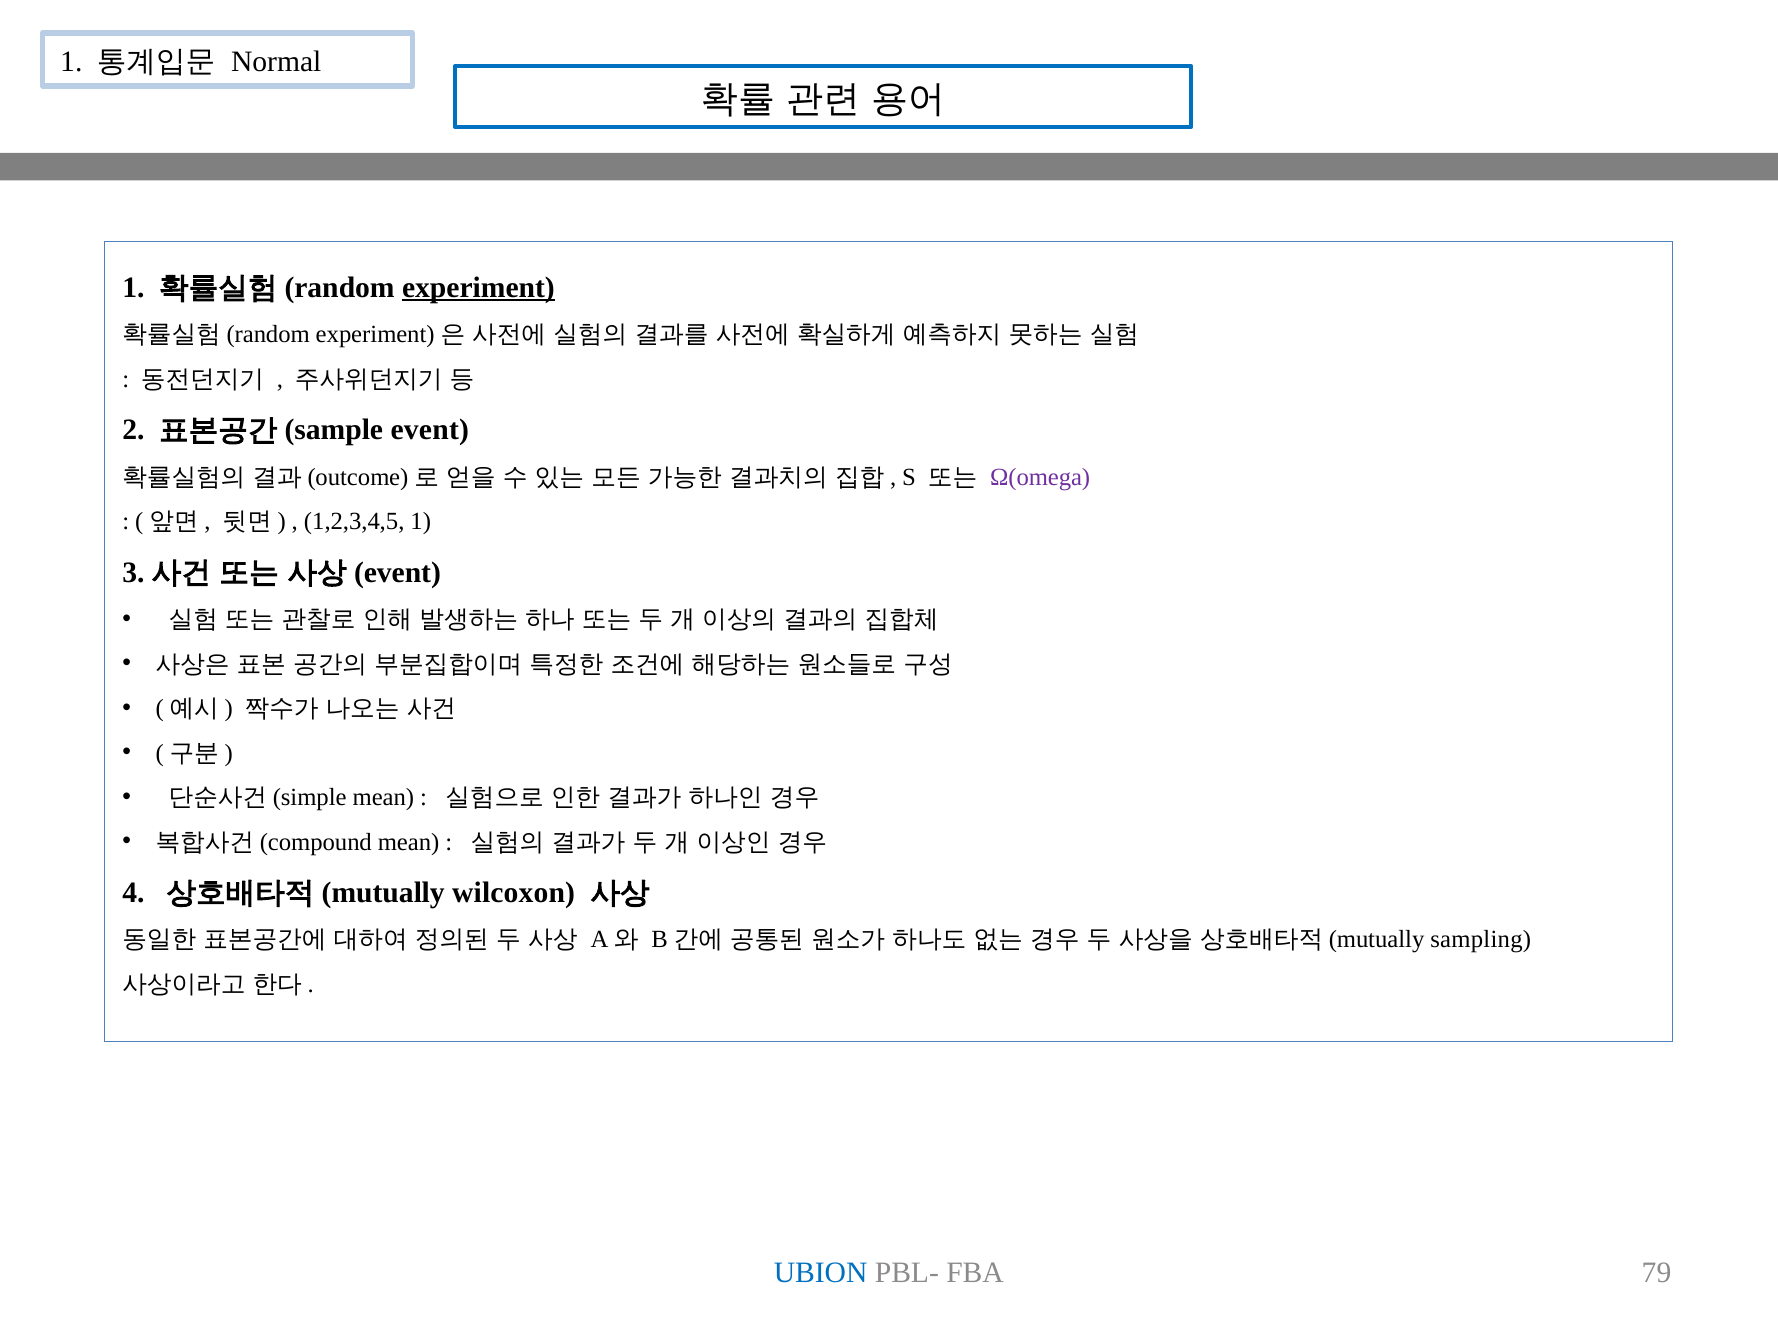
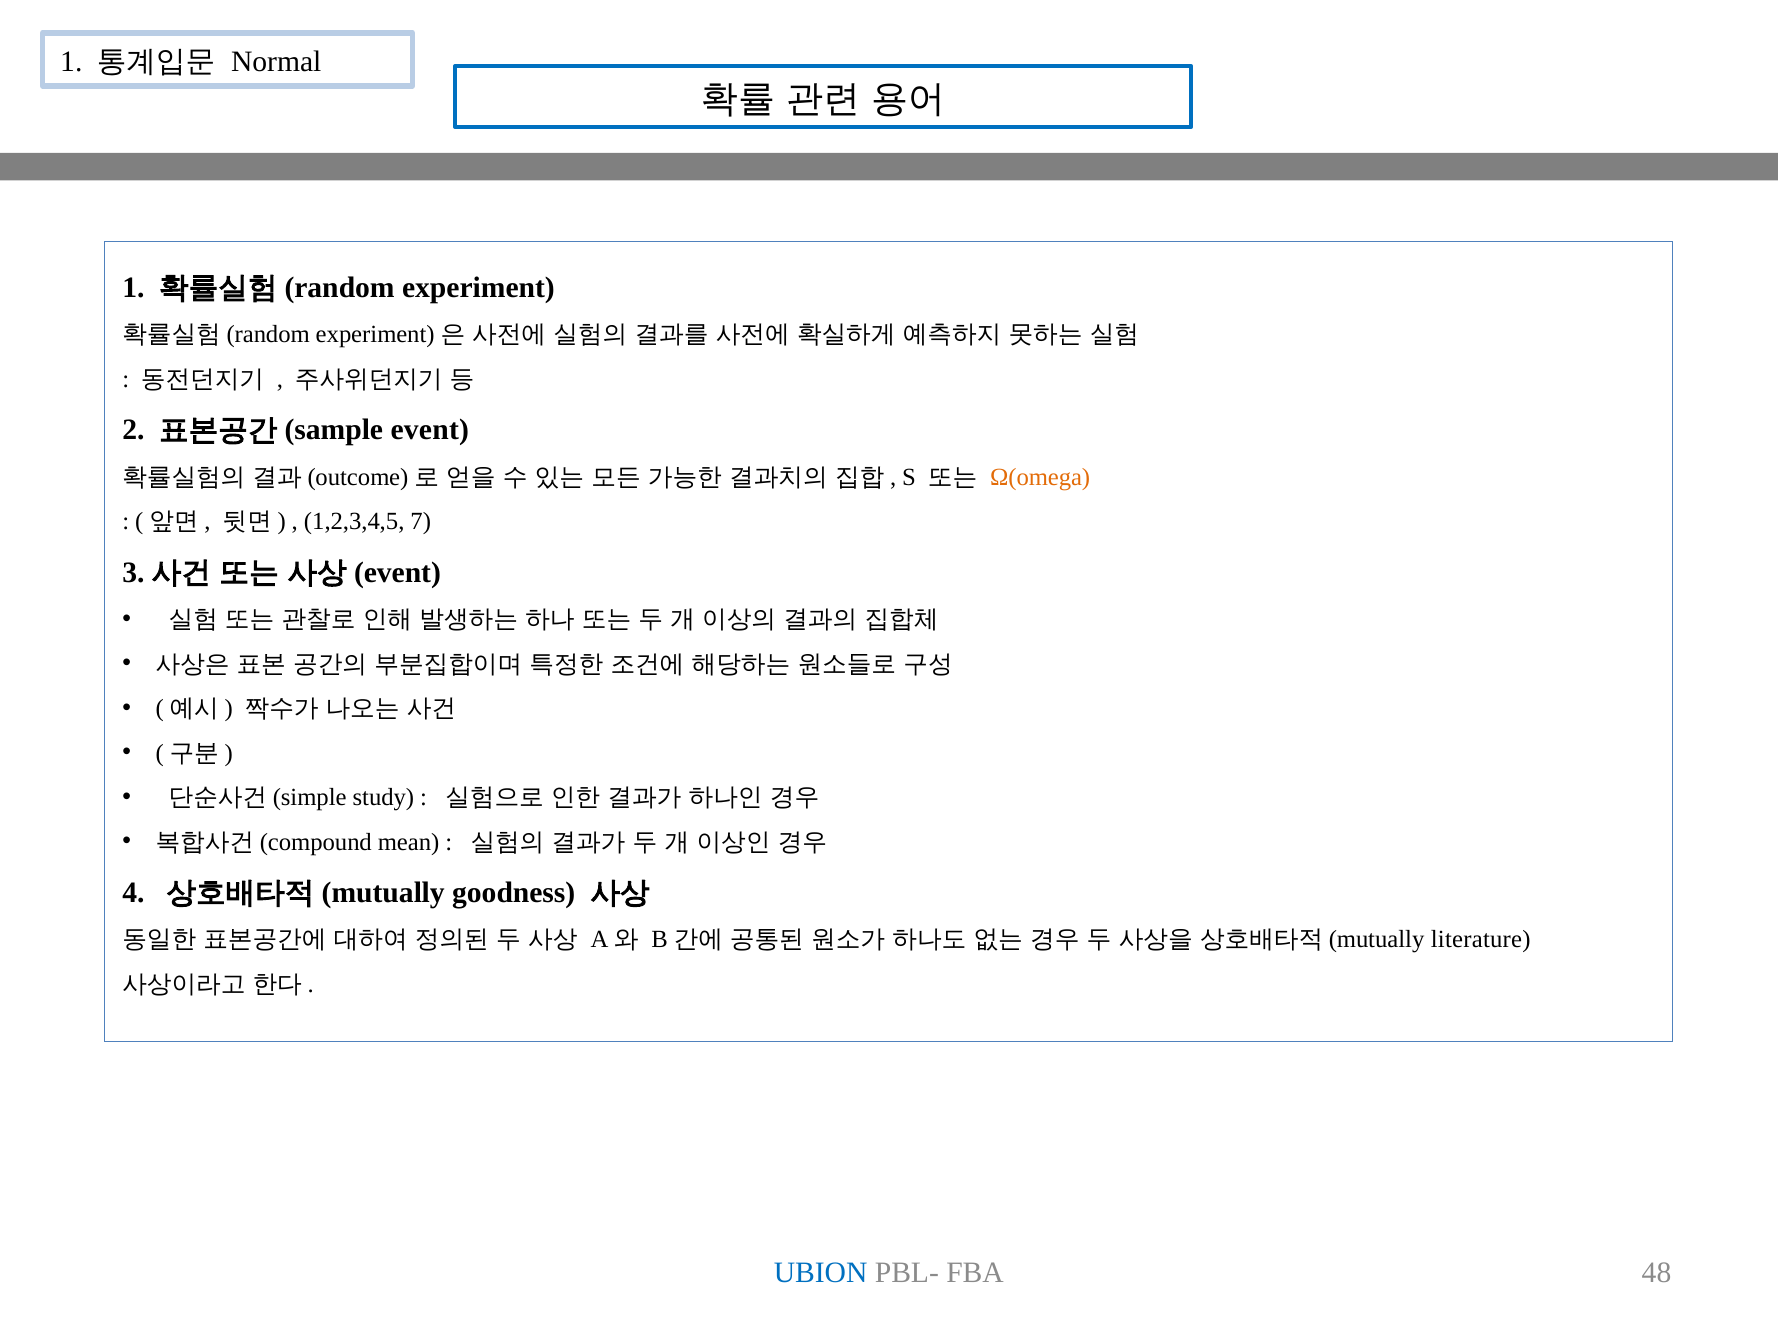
experiment underline: present -> none (478, 288)
Ω(omega colour: purple -> orange (1040, 477)
1,2,3,4,5 1: 1 -> 7 (421, 522)
mean: mean -> study (383, 798)
wilcoxon: wilcoxon -> goodness (514, 893)
sampling: sampling -> literature (1481, 940)
79: 79 -> 48 (1657, 1273)
